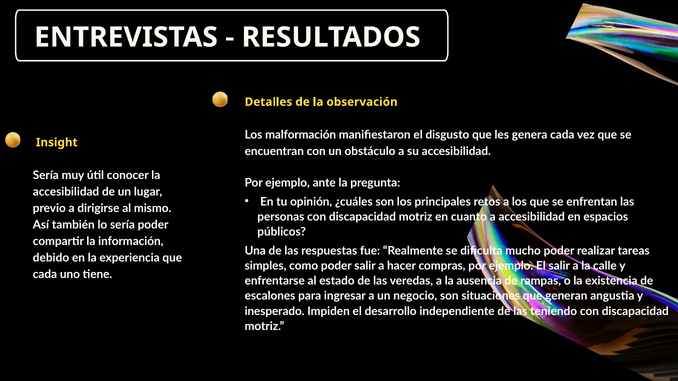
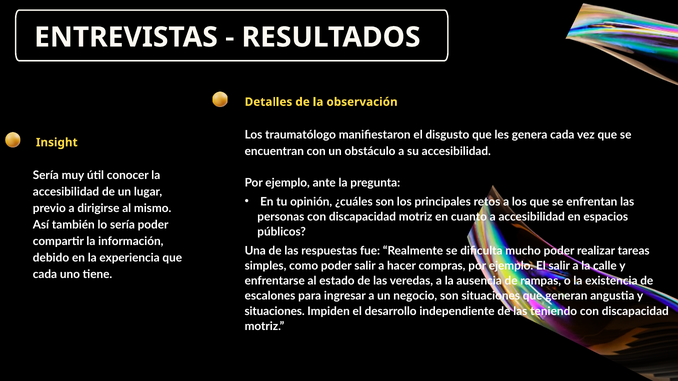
malformación: malformación -> traumatólogo (301, 135)
inesperado: inesperado -> situaciones (275, 311)
